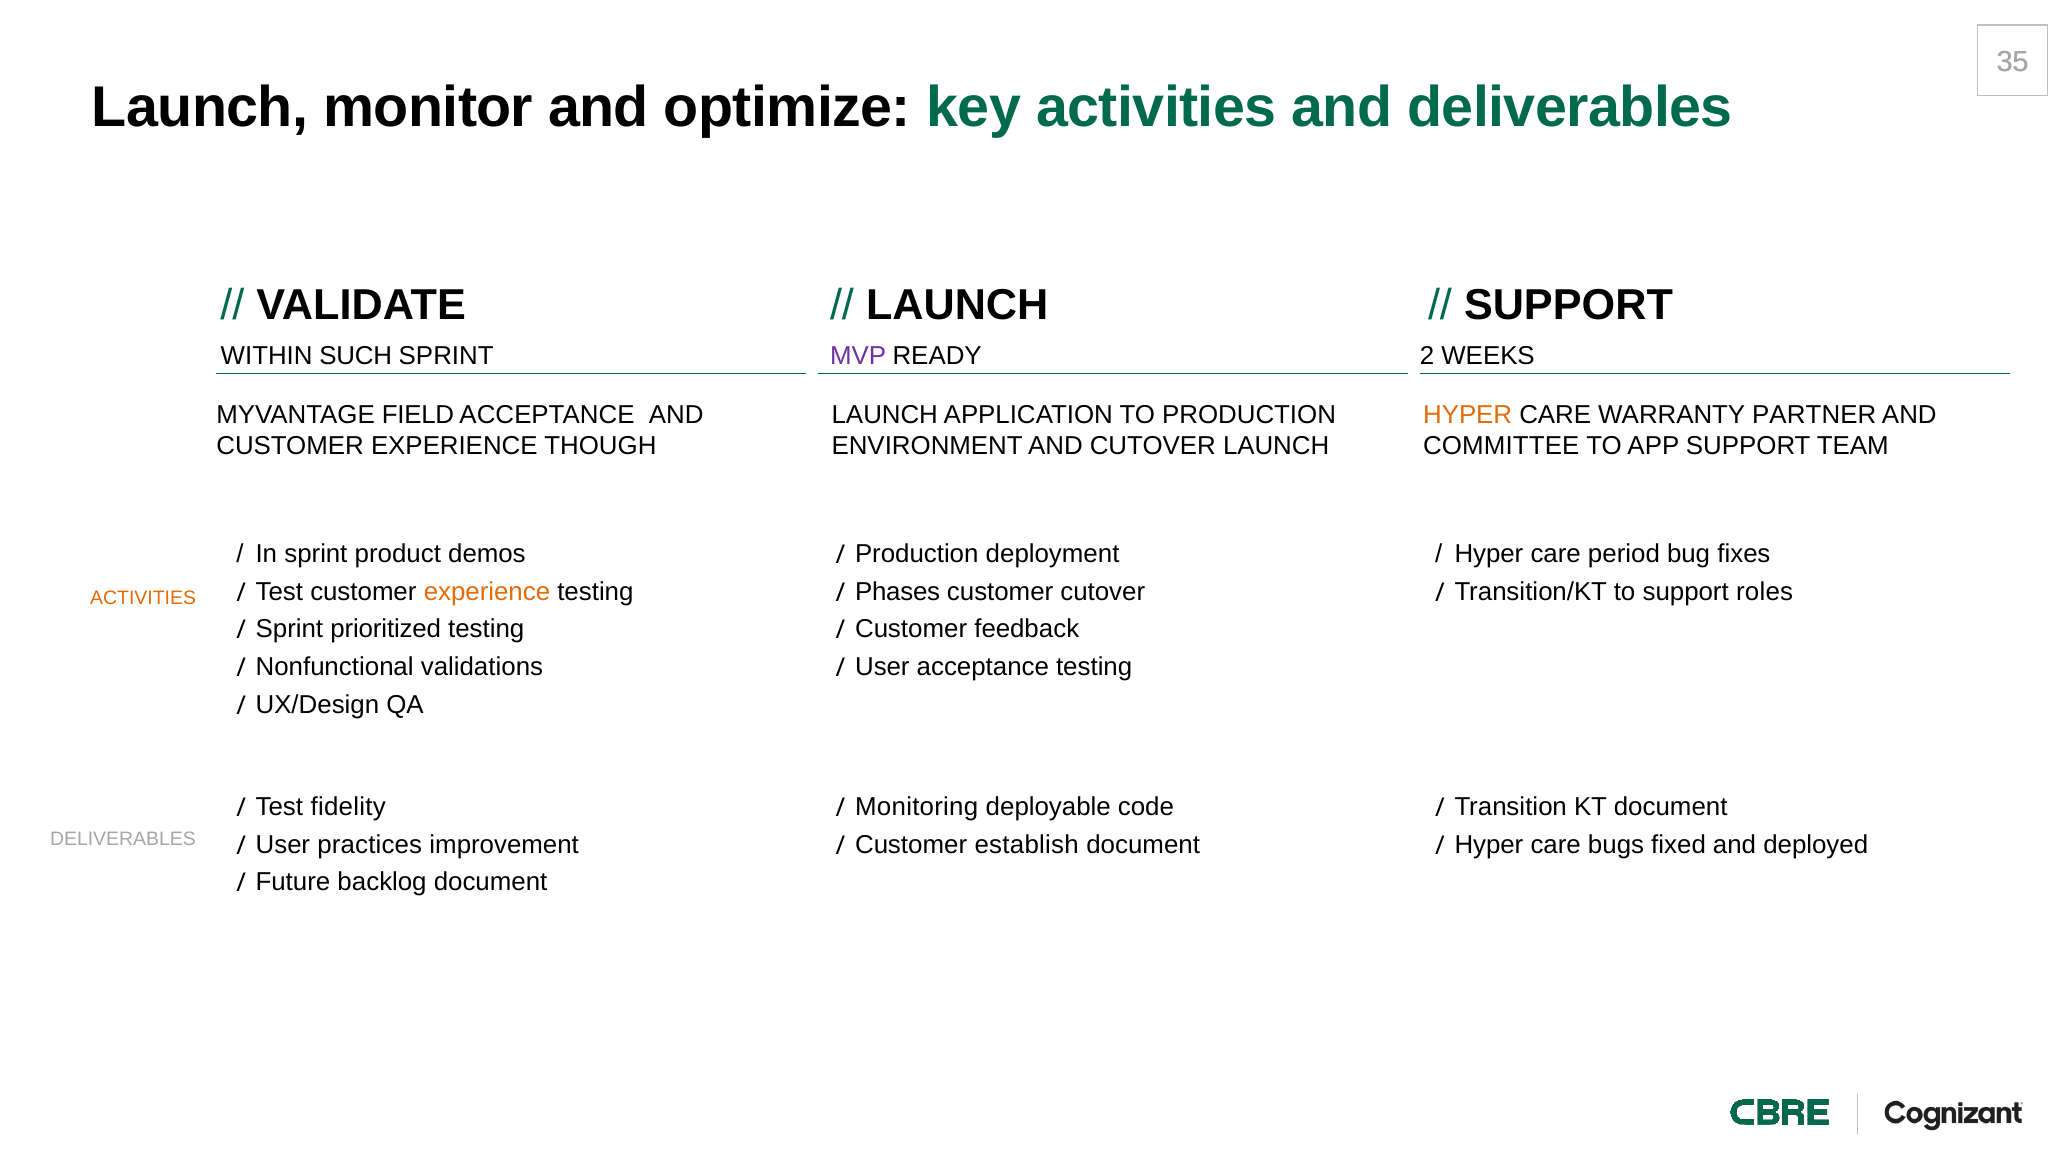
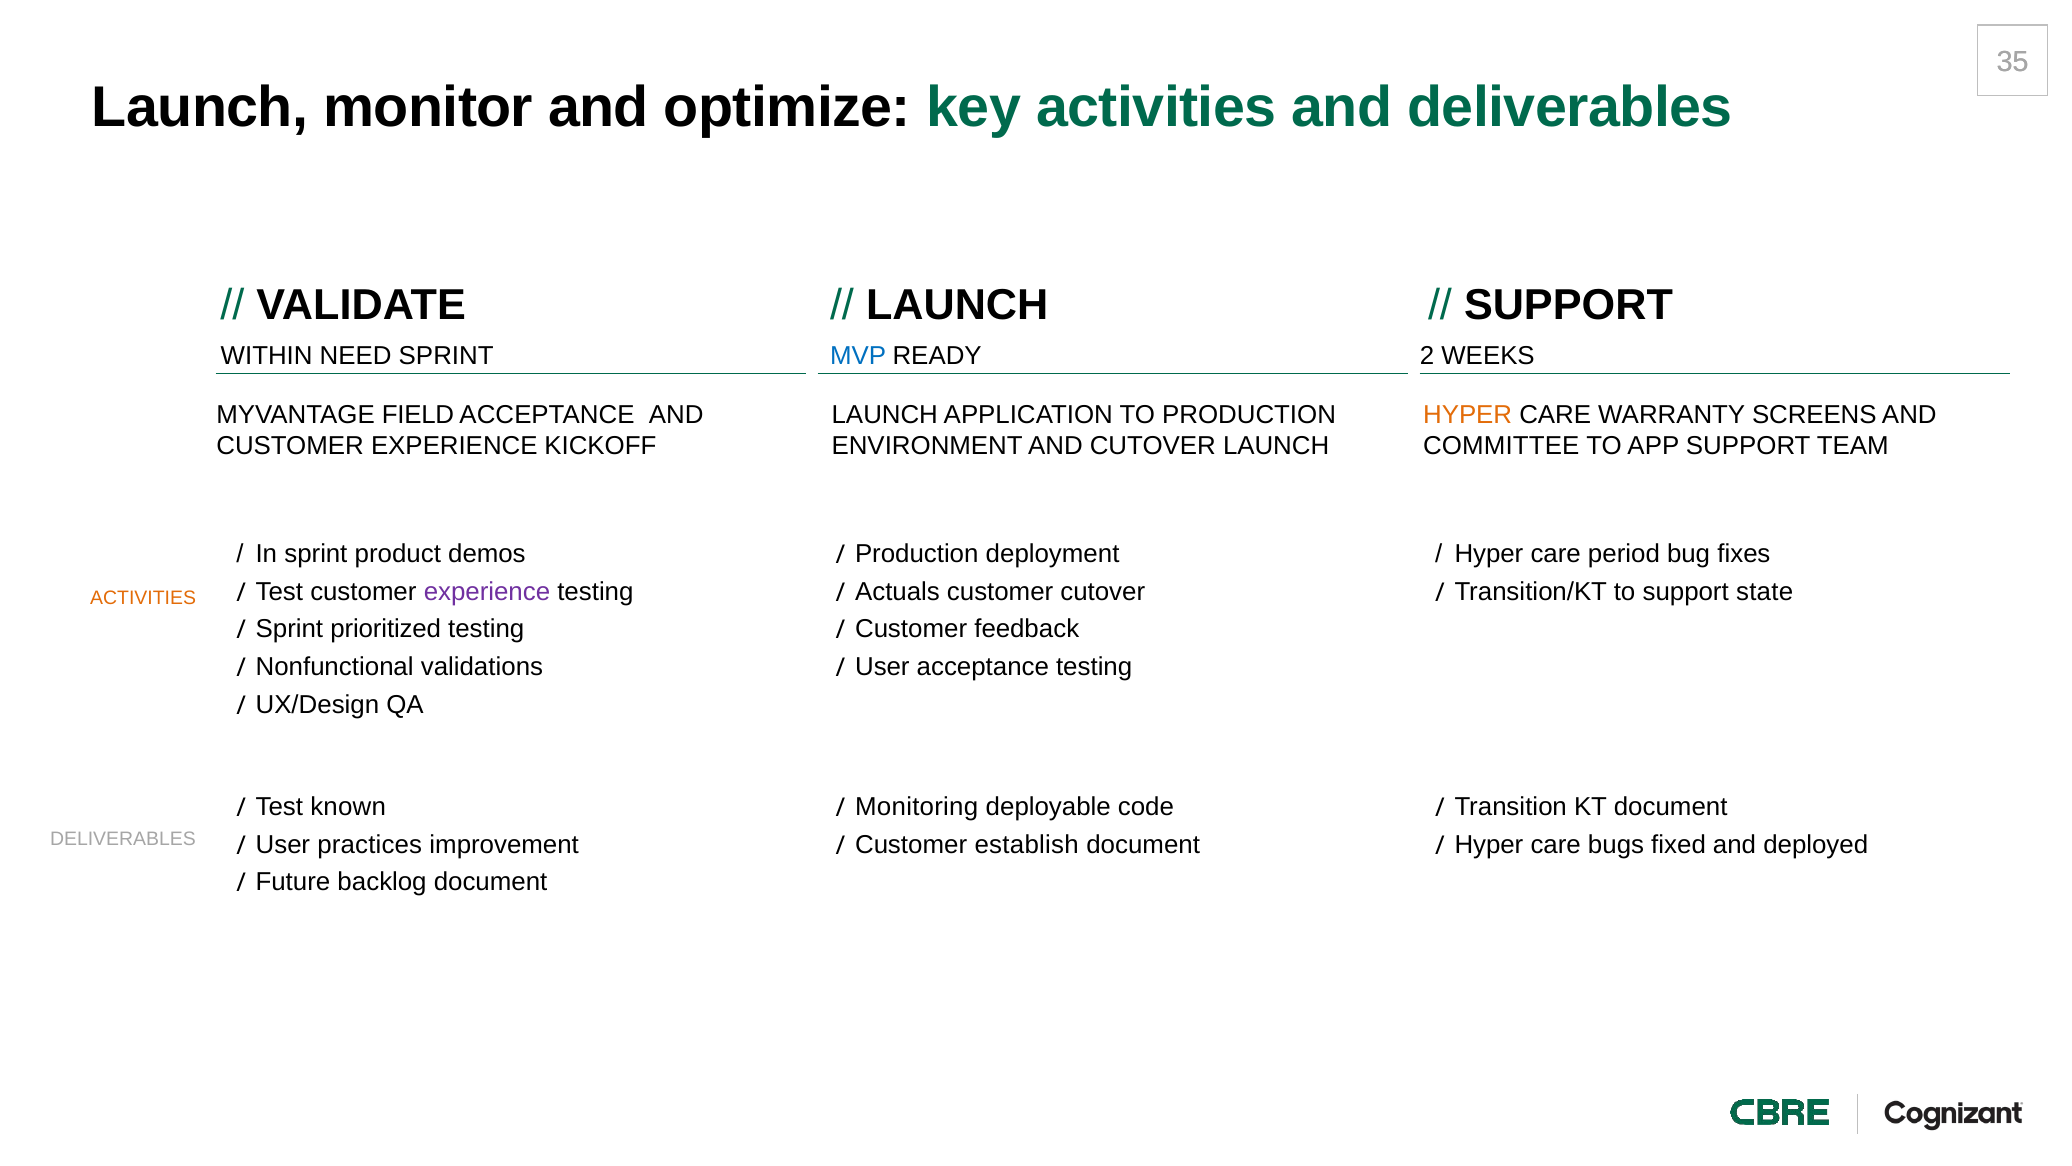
SUCH: SUCH -> NEED (356, 356)
MVP colour: purple -> blue (858, 356)
PARTNER: PARTNER -> SCREENS (1814, 415)
THOUGH: THOUGH -> KICKOFF (600, 446)
experience colour: orange -> purple (487, 591)
Phases: Phases -> Actuals (897, 591)
roles: roles -> state (1765, 591)
fidelity: fidelity -> known (348, 807)
